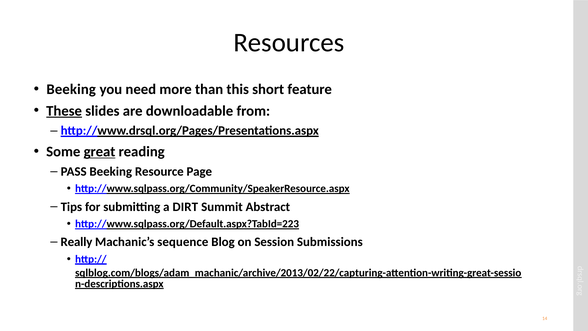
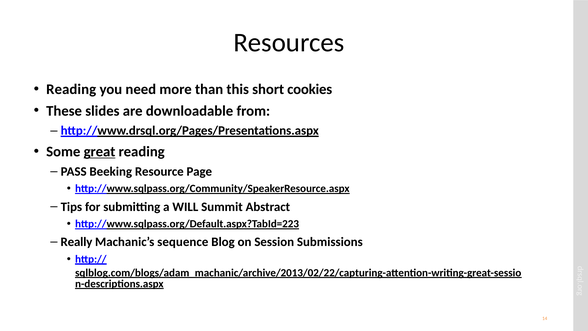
Beeking: Beeking -> Reading (71, 89)
feature: feature -> cookies (310, 89)
These underline: present -> none (64, 111)
DIRT: DIRT -> WILL (185, 207)
